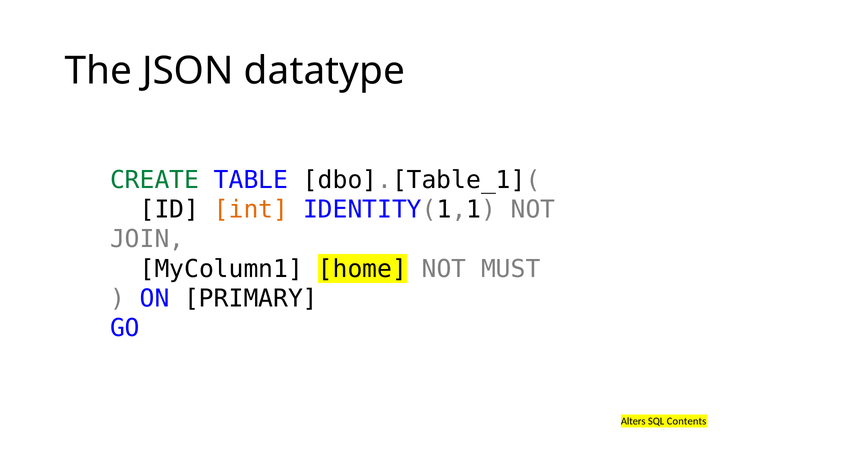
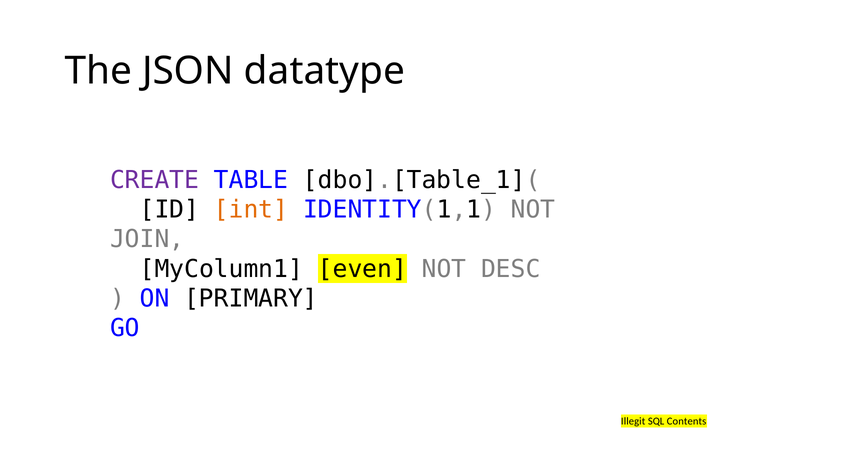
CREATE colour: green -> purple (155, 180)
home: home -> even (362, 269)
MUST: MUST -> DESC (511, 269)
Alters: Alters -> Illegit (633, 422)
